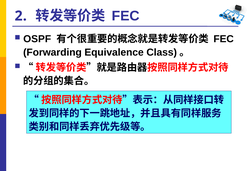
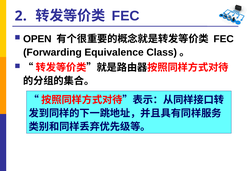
OSPF: OSPF -> OPEN (37, 39)
